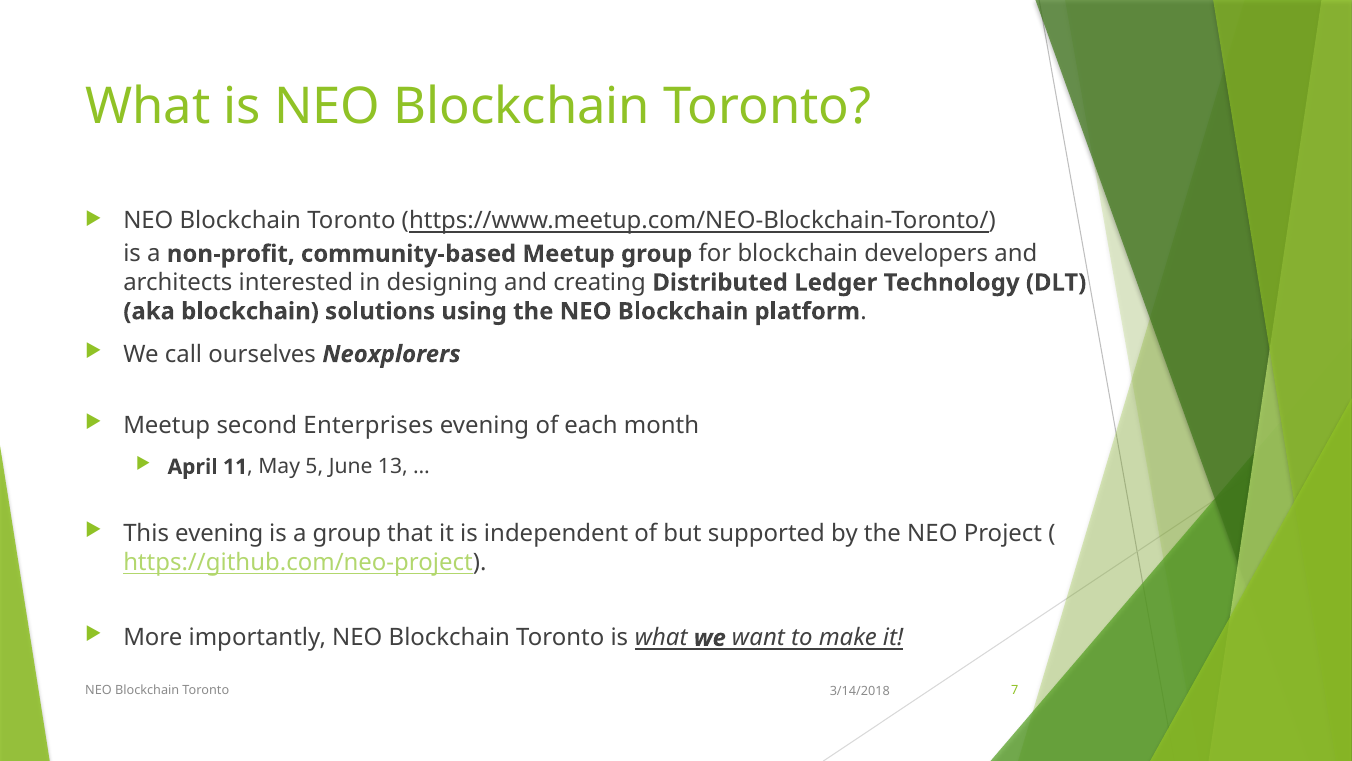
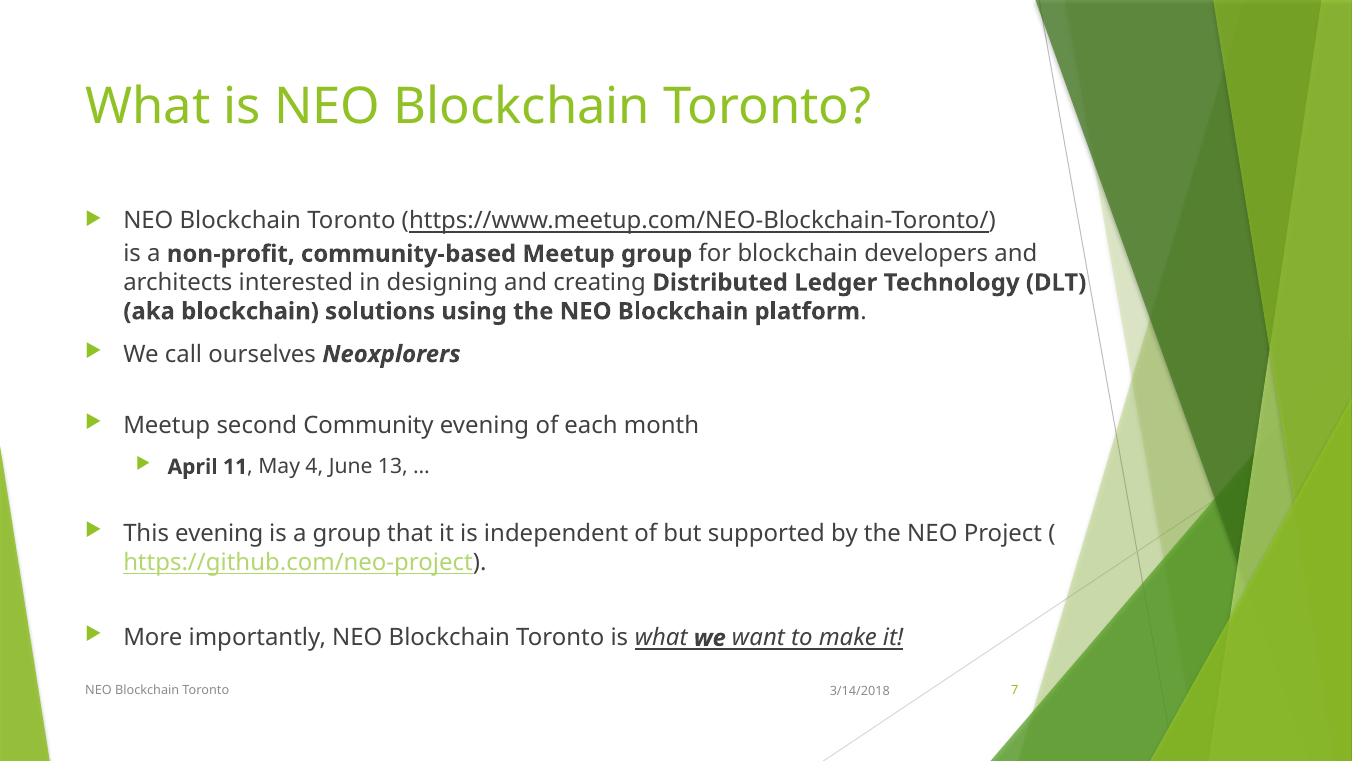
Enterprises: Enterprises -> Community (369, 426)
5: 5 -> 4 (314, 467)
